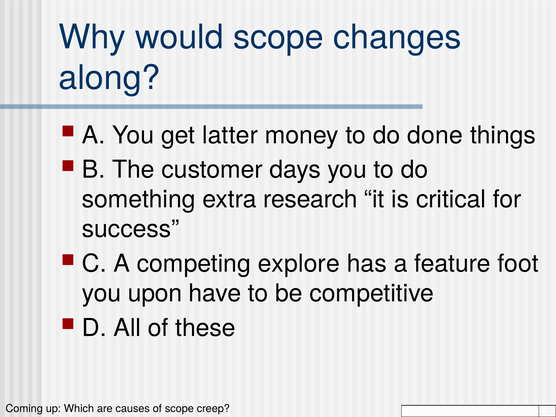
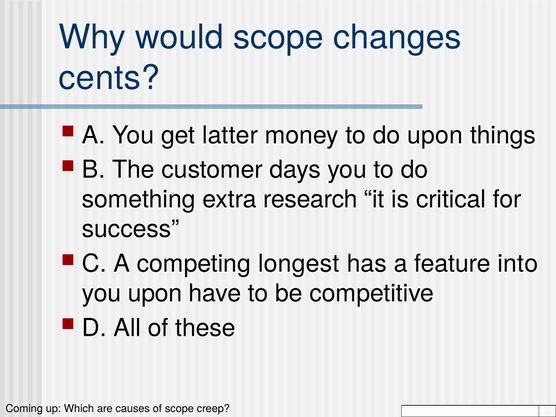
along: along -> cents (109, 78)
do done: done -> upon (435, 135)
explore: explore -> longest (299, 264)
foot: foot -> into (518, 264)
